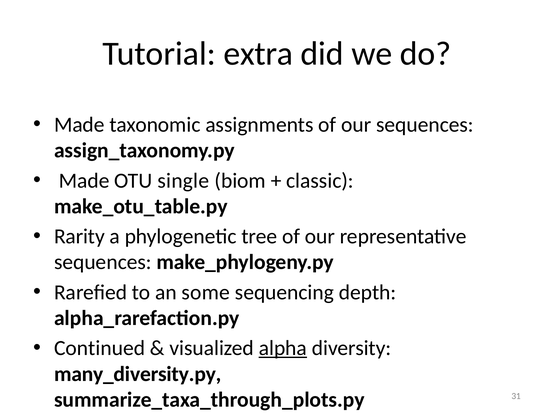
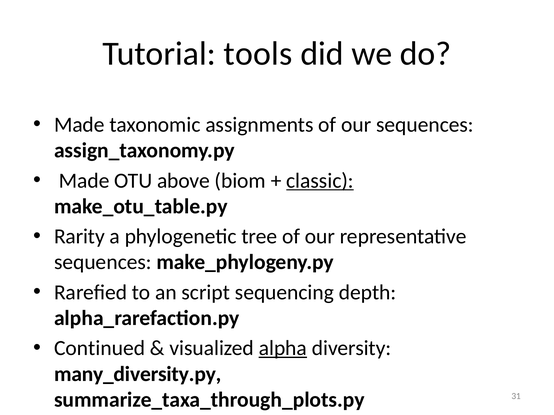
extra: extra -> tools (258, 54)
single: single -> above (184, 181)
classic underline: none -> present (320, 181)
some: some -> script (206, 293)
